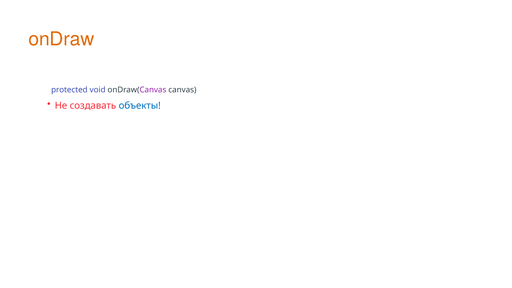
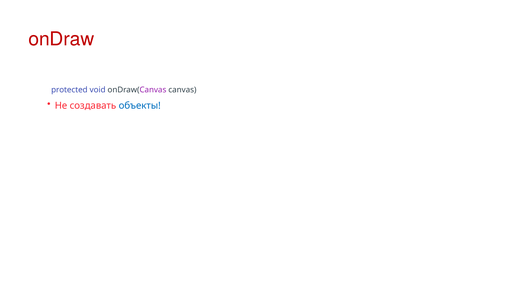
onDraw colour: orange -> red (61, 39)
